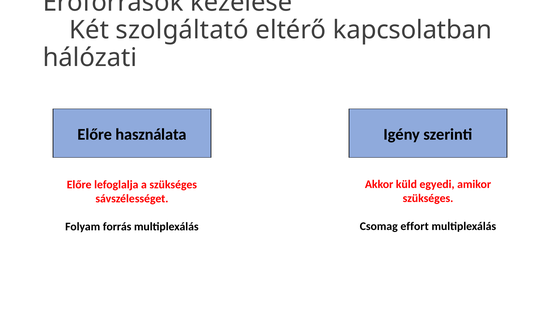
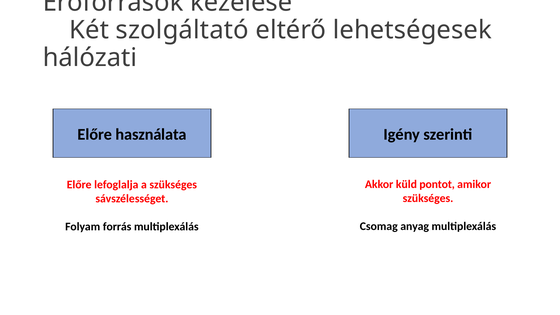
kapcsolatban: kapcsolatban -> lehetségesek (412, 30)
egyedi: egyedi -> pontot (437, 184)
effort: effort -> anyag (415, 226)
